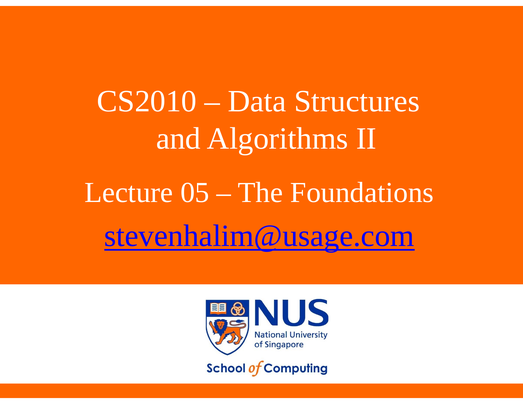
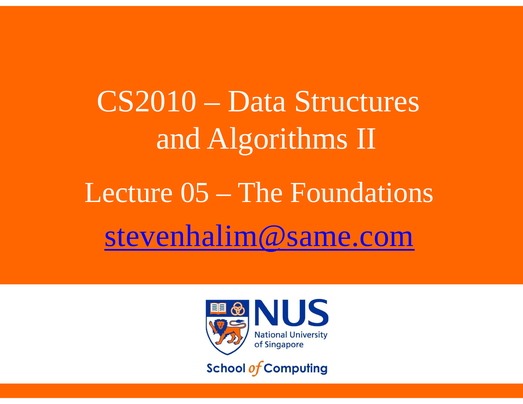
stevenhalim@usage.com: stevenhalim@usage.com -> stevenhalim@same.com (259, 236)
